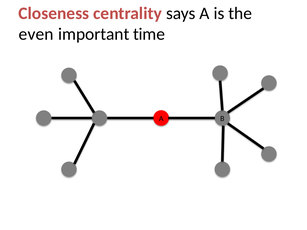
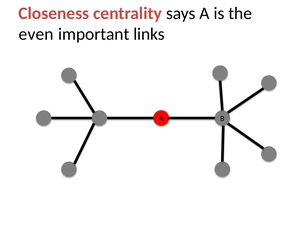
time: time -> links (149, 34)
